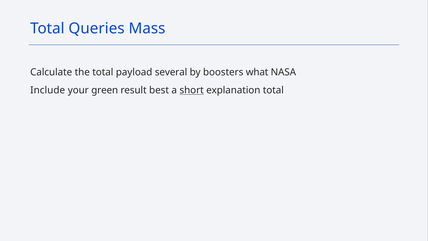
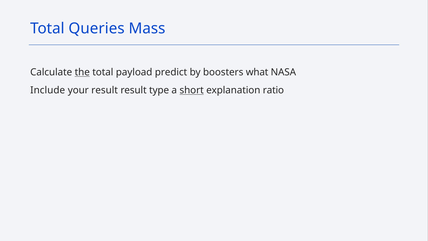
the underline: none -> present (82, 72)
several: several -> predict (171, 72)
your green: green -> result (105, 90)
best: best -> type (159, 90)
explanation total: total -> ratio (273, 90)
